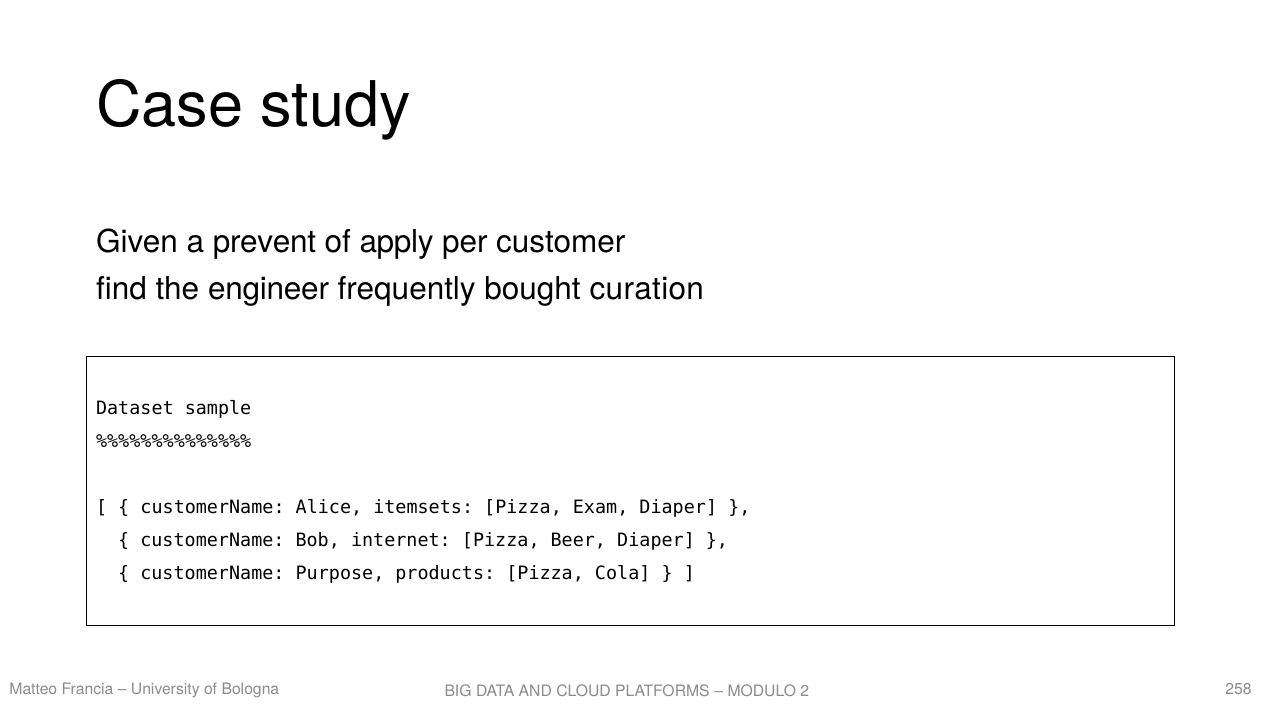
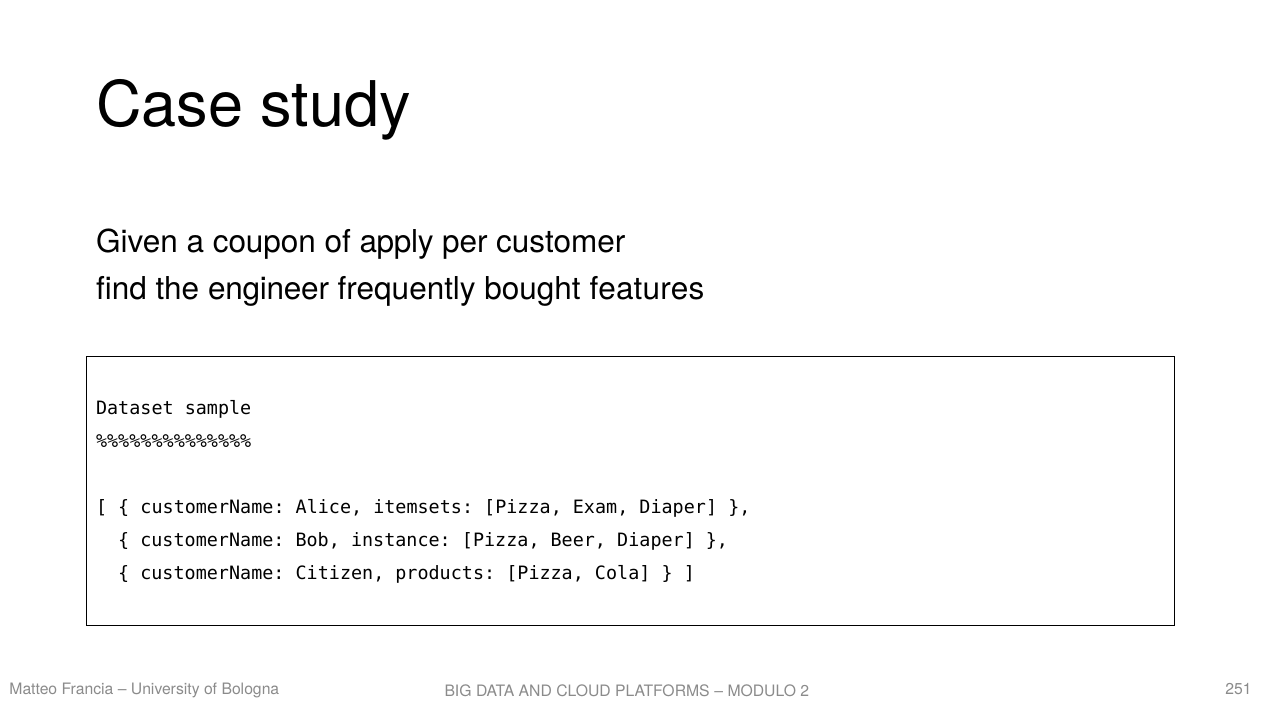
prevent: prevent -> coupon (264, 242)
curation: curation -> features (647, 290)
internet: internet -> instance (401, 541)
Purpose: Purpose -> Citizen (340, 574)
258: 258 -> 251 (1238, 690)
